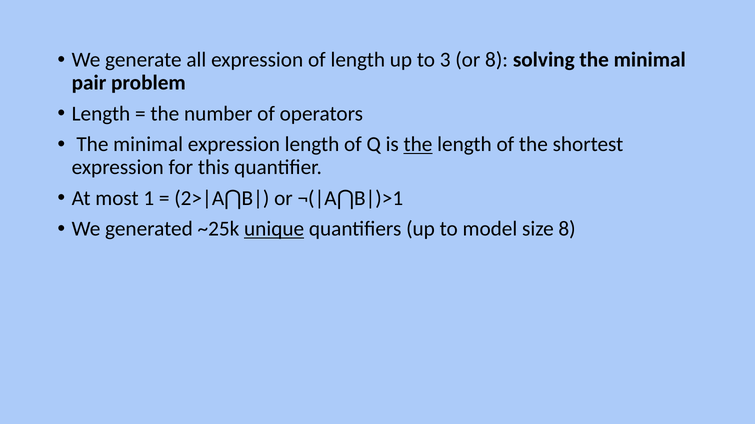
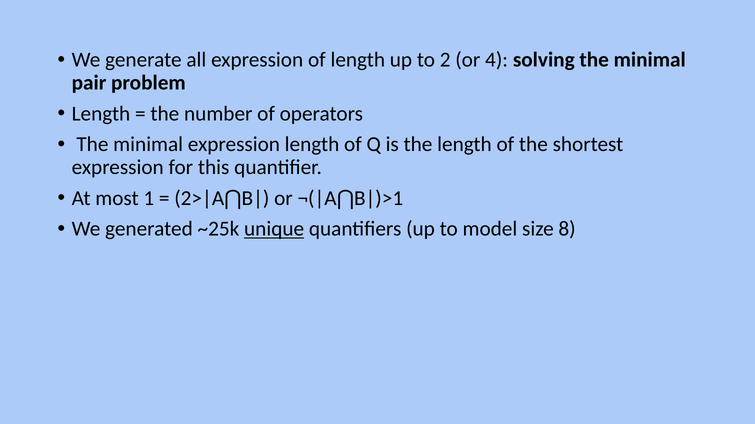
3: 3 -> 2 (445, 60)
or 8: 8 -> 4 (497, 60)
the underline: present -> none (418, 145)
